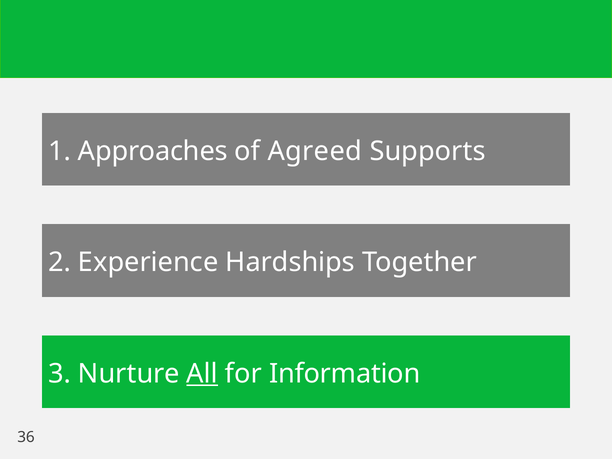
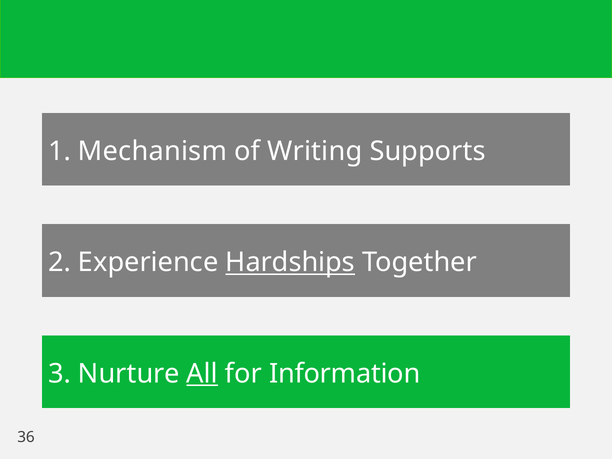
Approaches: Approaches -> Mechanism (153, 151)
Agreed: Agreed -> Writing (315, 151)
Hardships underline: none -> present (290, 262)
